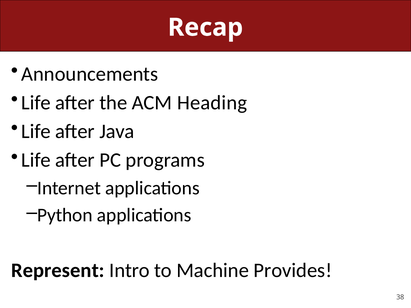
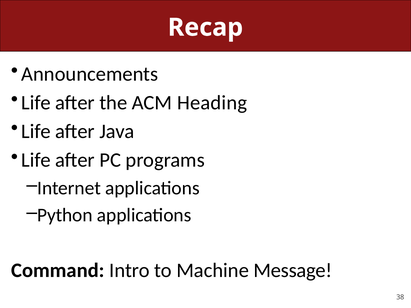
Represent: Represent -> Command (58, 271)
Provides: Provides -> Message (293, 271)
